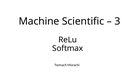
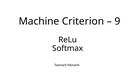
Scientific: Scientific -> Criterion (83, 21)
3: 3 -> 9 (117, 21)
